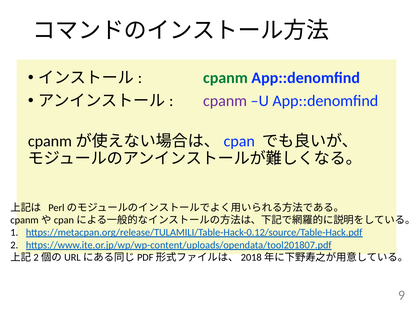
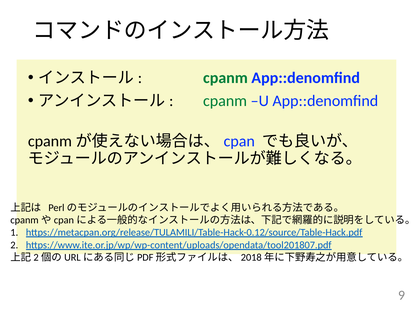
cpanm colour: purple -> green (225, 101)
